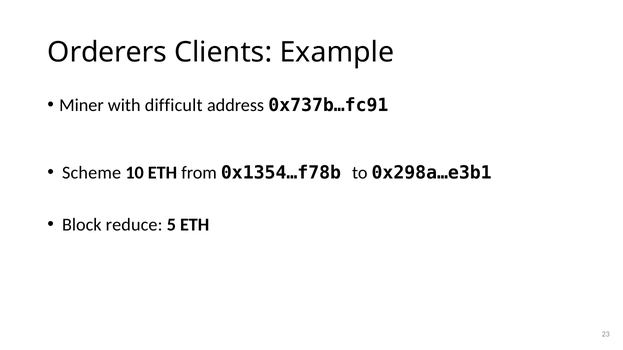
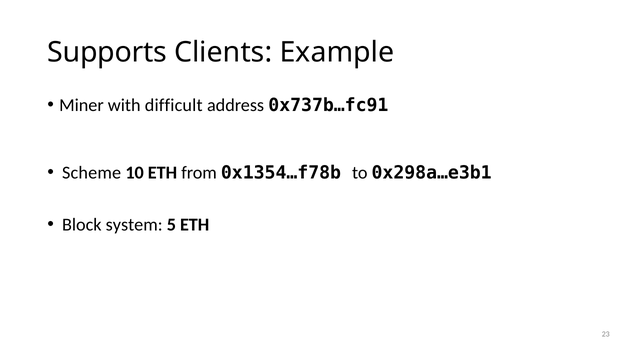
Orderers: Orderers -> Supports (107, 52)
reduce: reduce -> system (134, 225)
